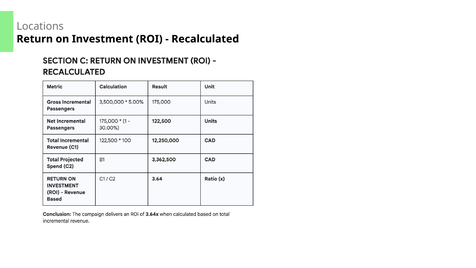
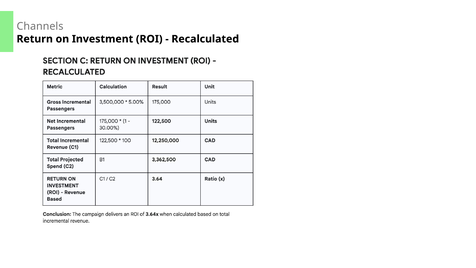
Locations: Locations -> Channels (40, 26)
